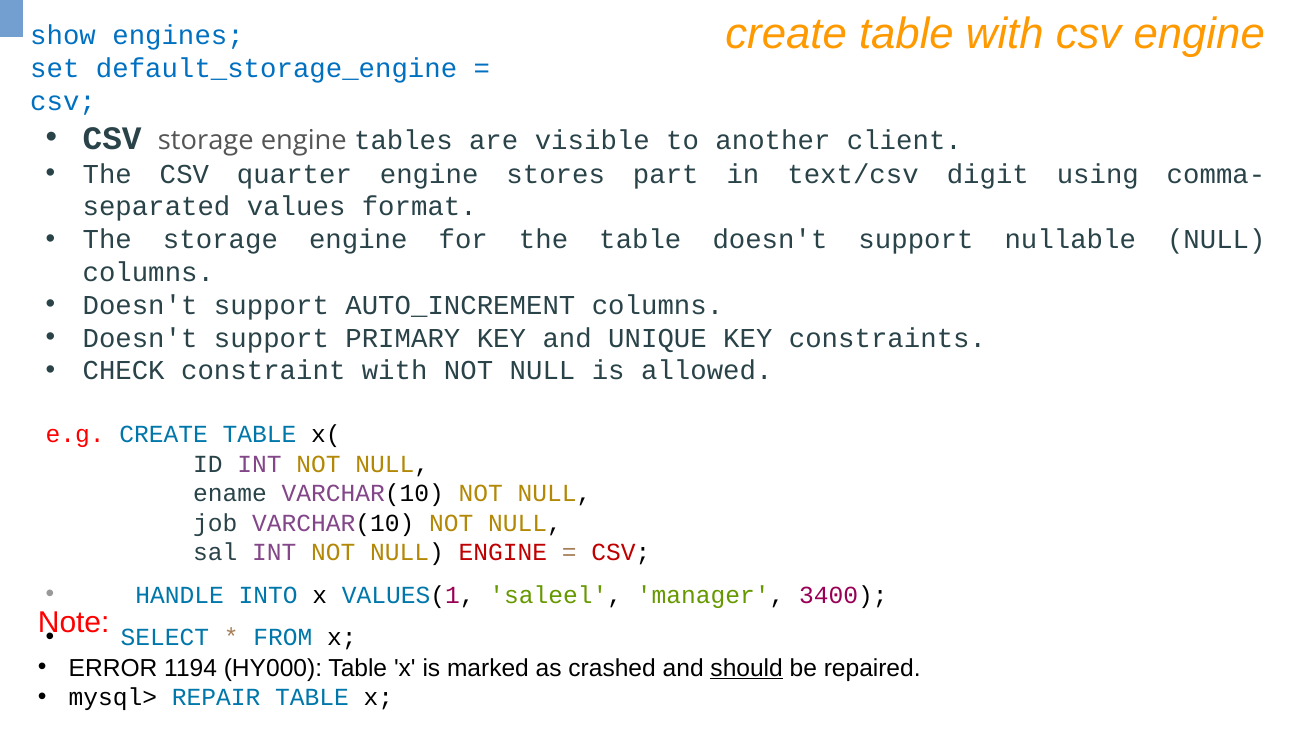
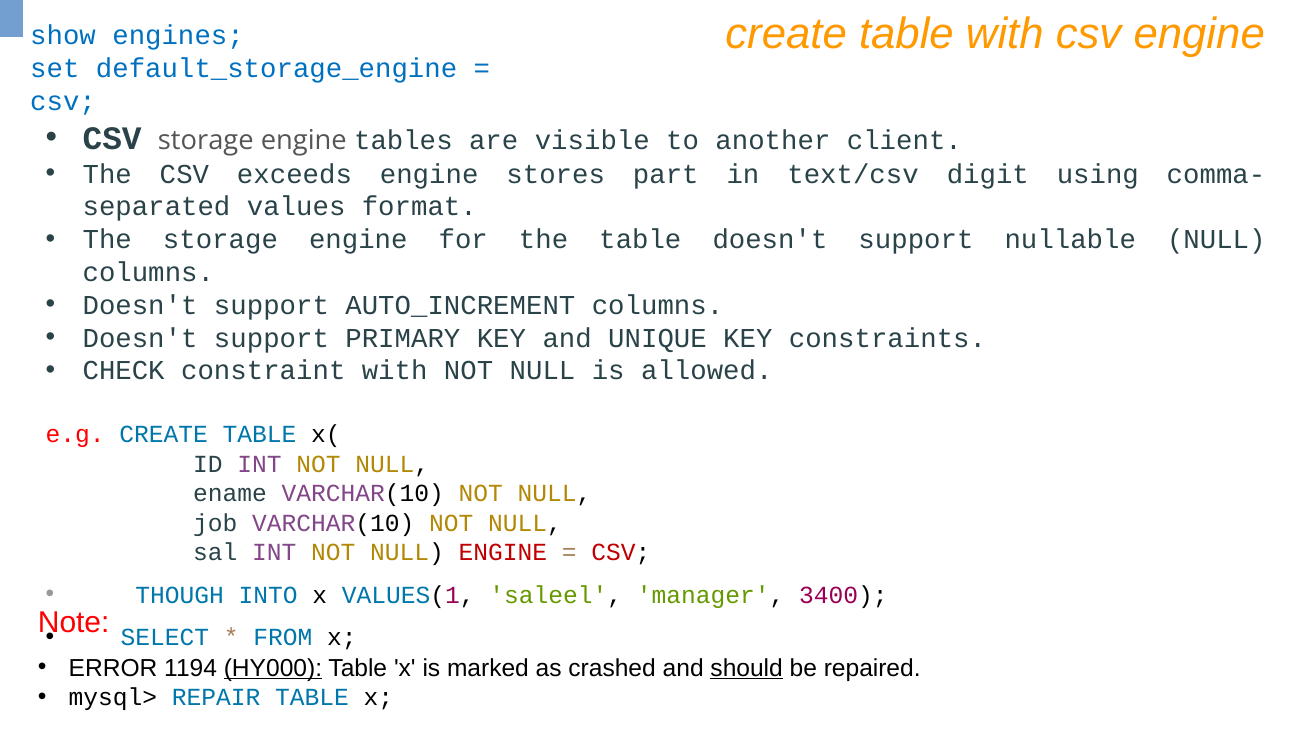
quarter: quarter -> exceeds (294, 174)
HANDLE: HANDLE -> THOUGH (180, 595)
HY000 underline: none -> present (273, 668)
